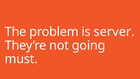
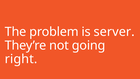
must: must -> right (21, 59)
